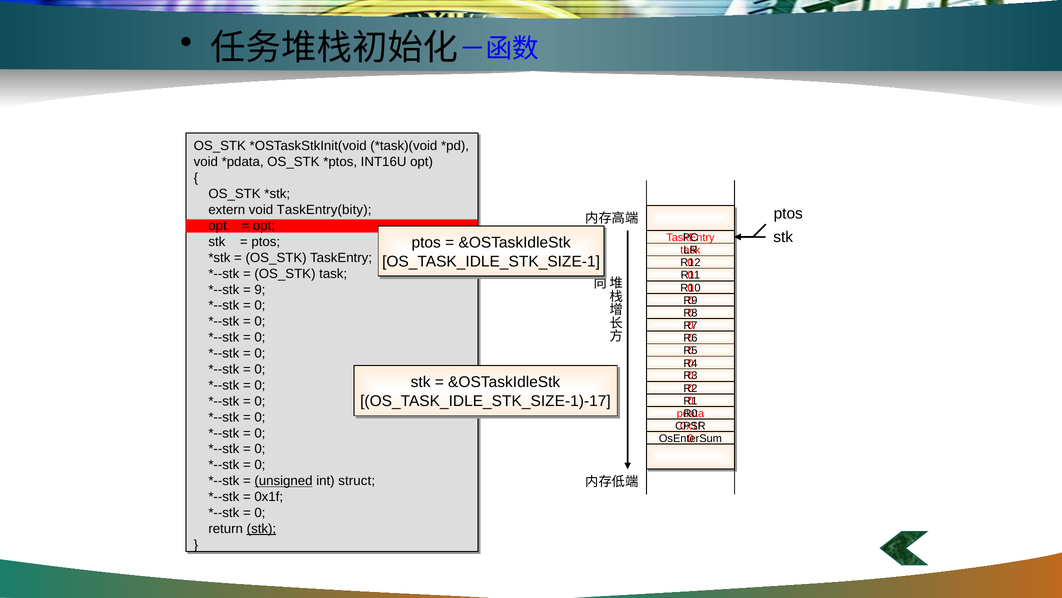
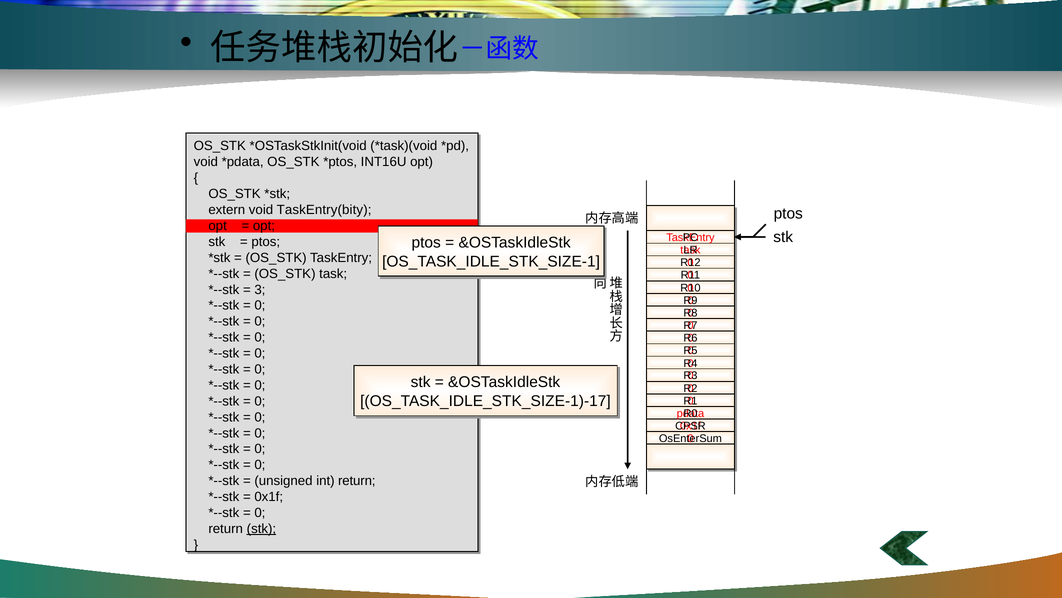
9: 9 -> 3 (260, 289)
unsigned underline: present -> none (283, 480)
int struct: struct -> return (357, 480)
